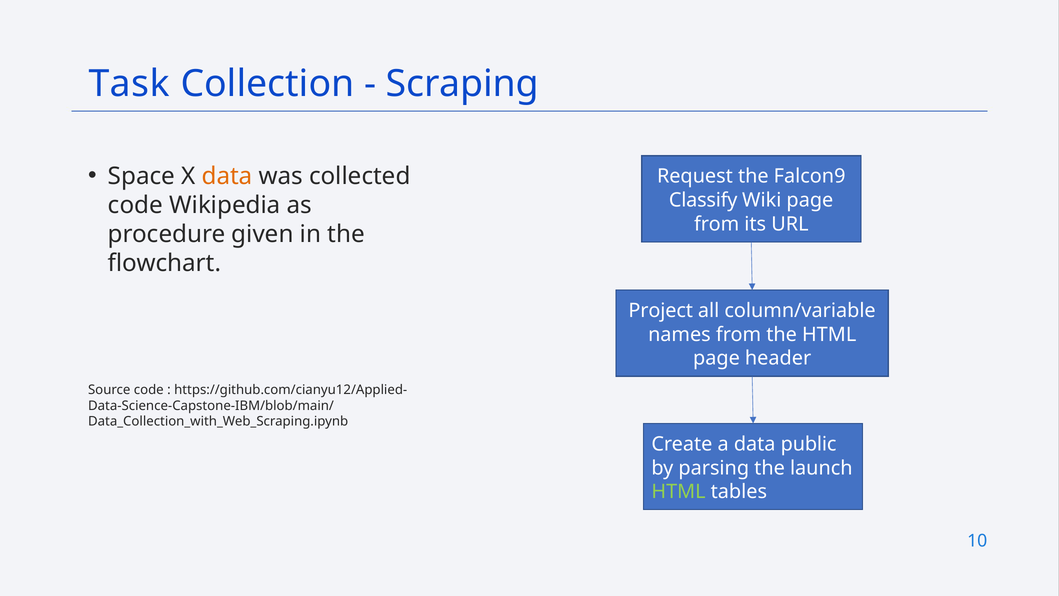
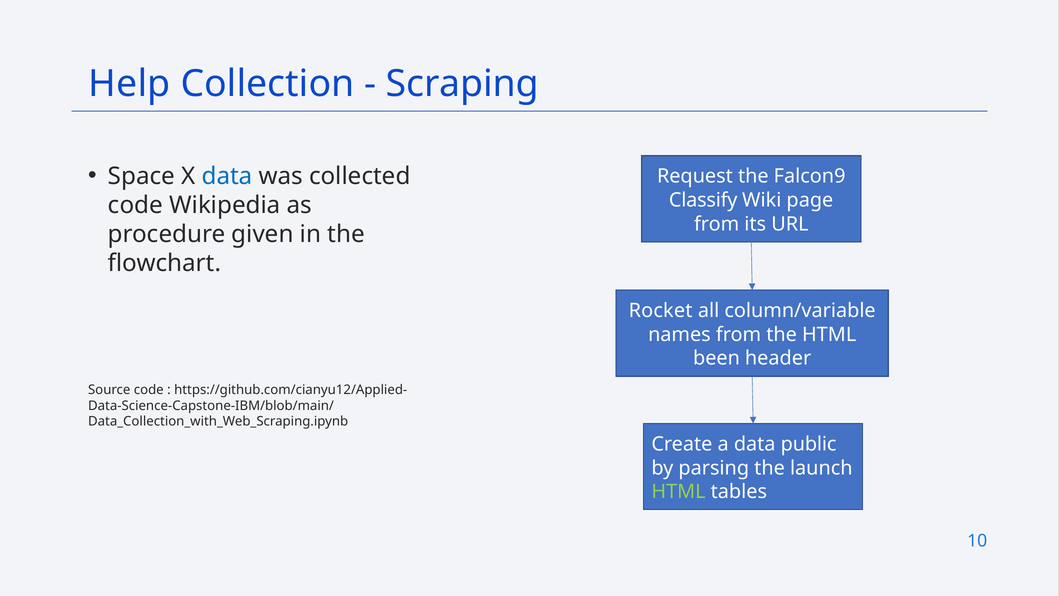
Task: Task -> Help (129, 84)
data colour: orange -> blue (227, 176)
Project: Project -> Rocket (661, 311)
page: page -> been (716, 358)
